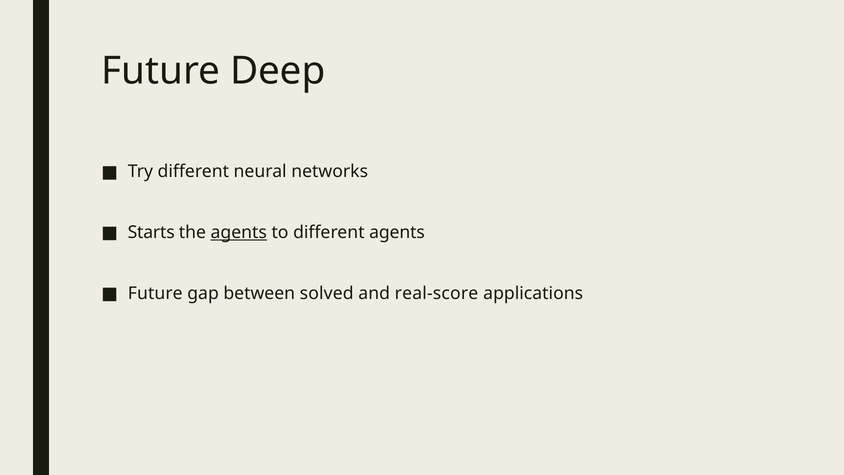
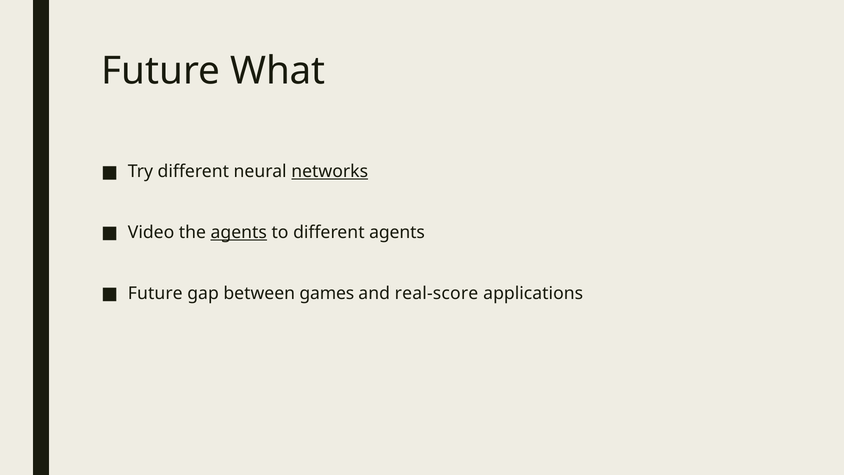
Deep: Deep -> What (278, 71)
networks underline: none -> present (330, 171)
Starts: Starts -> Video (151, 232)
solved: solved -> games (327, 293)
